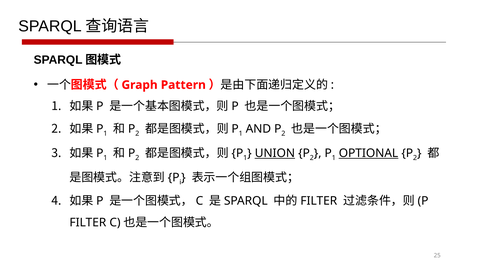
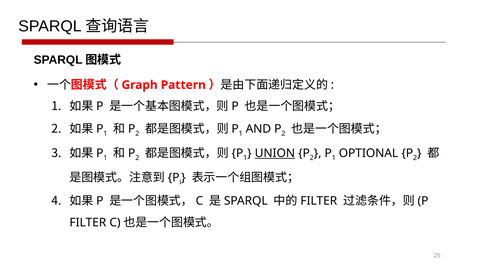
OPTIONAL underline: present -> none (369, 153)
